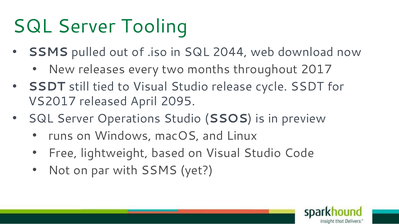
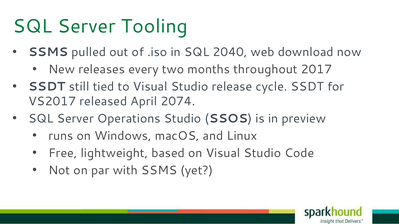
2044: 2044 -> 2040 (230, 52)
2095: 2095 -> 2074 (178, 102)
